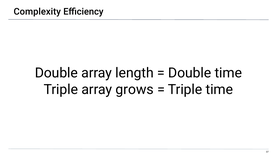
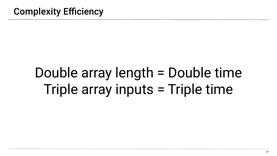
grows: grows -> inputs (135, 89)
